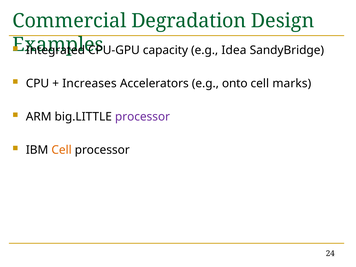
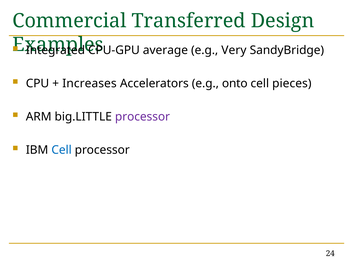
Degradation: Degradation -> Transferred (189, 21)
capacity: capacity -> average (165, 50)
Idea: Idea -> Very (234, 50)
marks: marks -> pieces (292, 83)
Cell colour: orange -> blue (62, 150)
